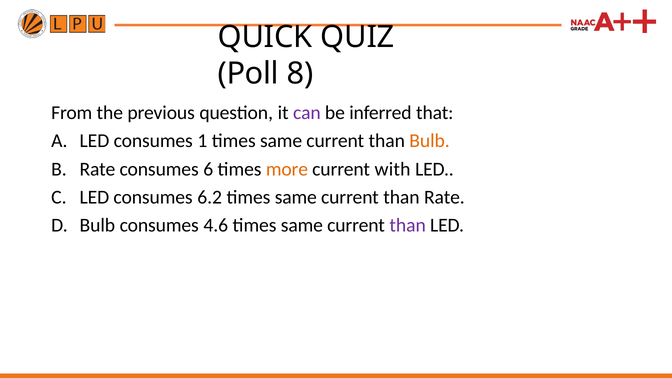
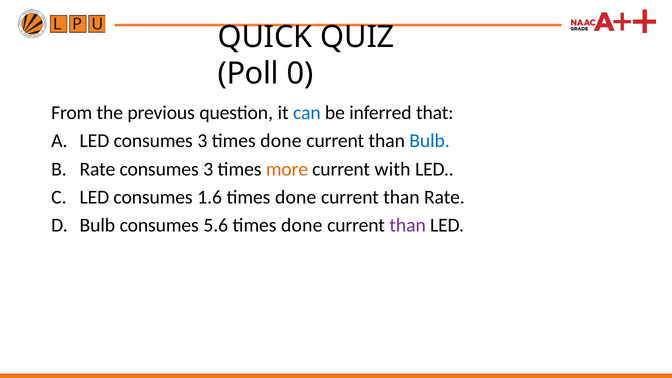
8: 8 -> 0 (300, 74)
can colour: purple -> blue (307, 113)
LED consumes 1: 1 -> 3 (202, 141)
same: same -> done (281, 141)
Bulb colour: orange -> blue (430, 141)
6: 6 -> 3 (208, 169)
6.2: 6.2 -> 1.6 (210, 197)
same: same -> done (296, 197)
4.6: 4.6 -> 5.6 (216, 225)
same: same -> done (302, 225)
